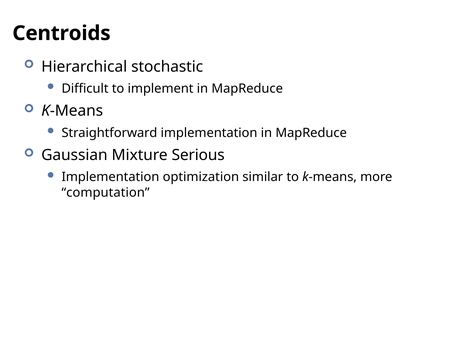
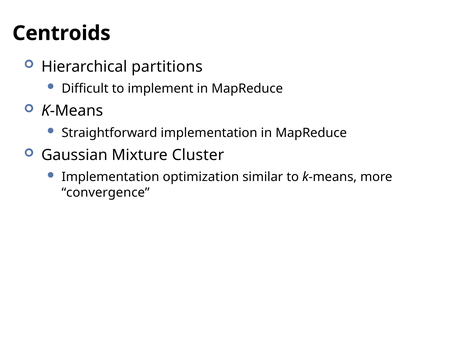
stochastic: stochastic -> partitions (167, 67)
Serious: Serious -> Cluster (198, 155)
computation: computation -> convergence (106, 193)
